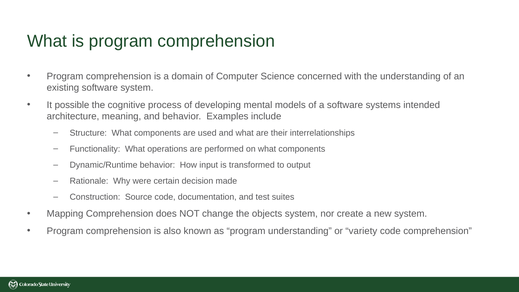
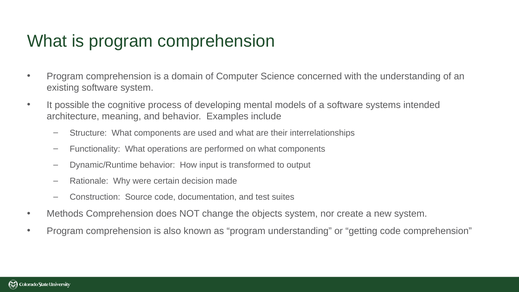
Mapping: Mapping -> Methods (65, 214)
variety: variety -> getting (361, 231)
